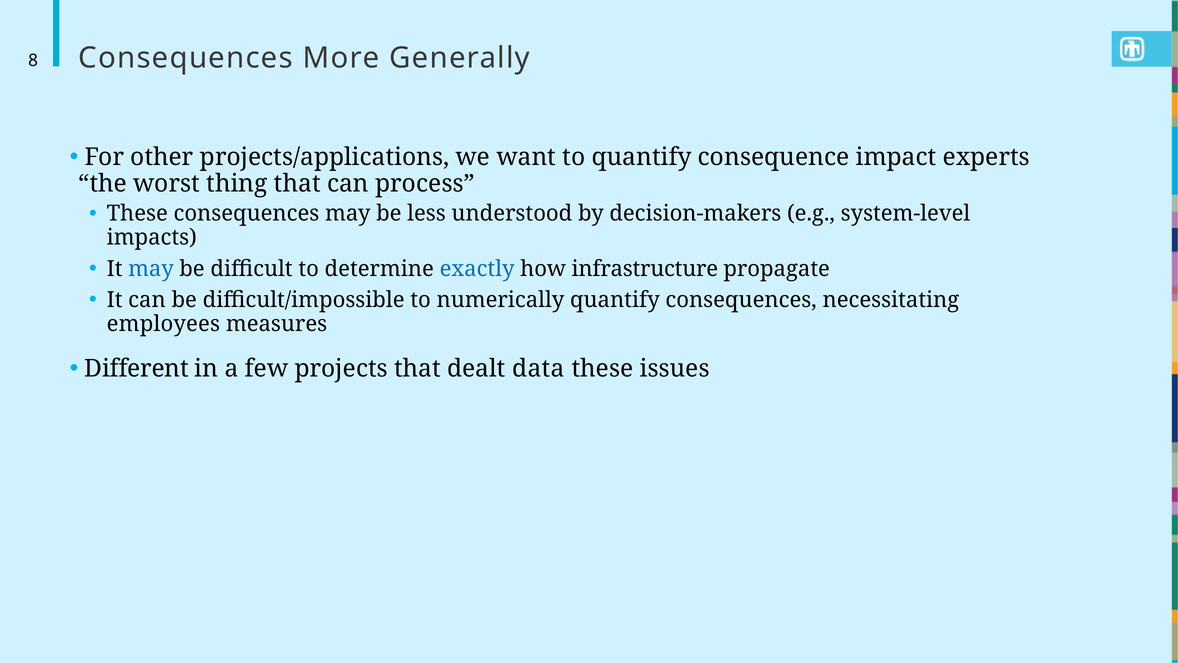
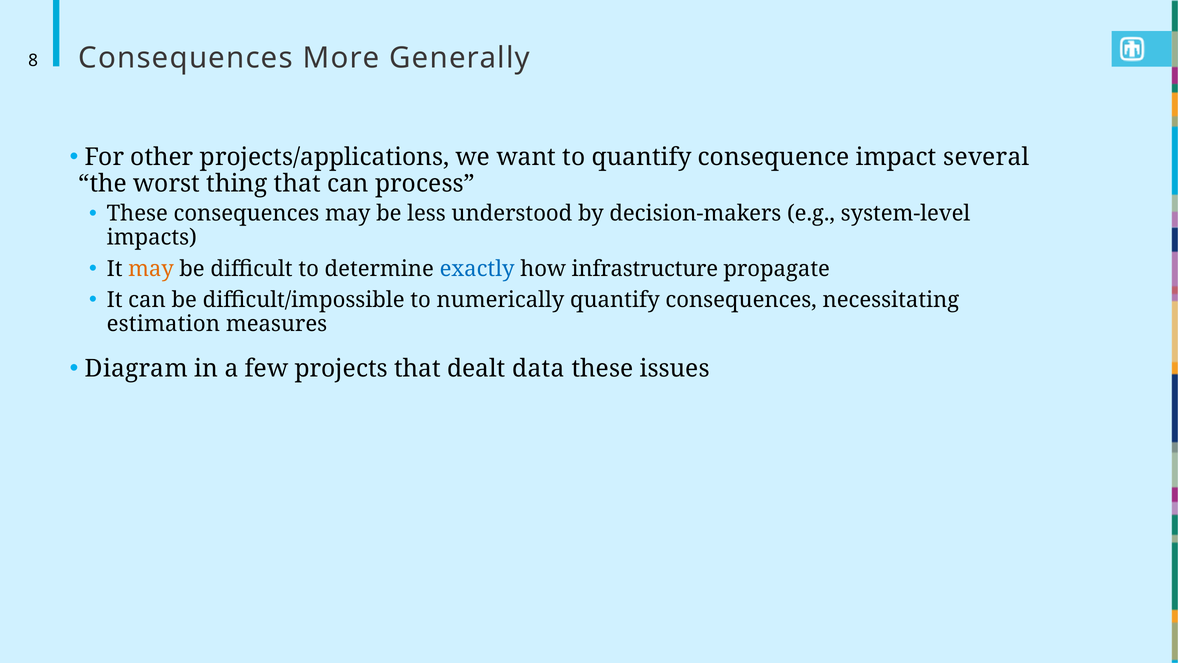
experts: experts -> several (986, 157)
may colour: blue -> orange (151, 269)
employees: employees -> estimation (163, 324)
Different: Different -> Diagram (136, 368)
